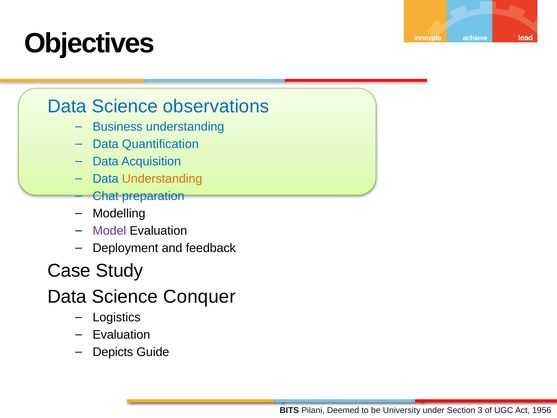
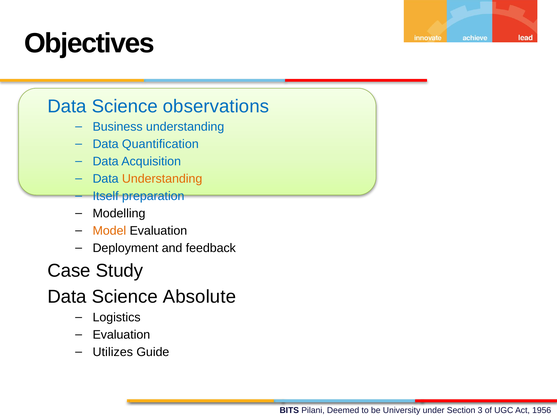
Chat: Chat -> Itself (106, 196)
Model colour: purple -> orange (109, 231)
Conquer: Conquer -> Absolute (199, 297)
Depicts: Depicts -> Utilizes (113, 352)
